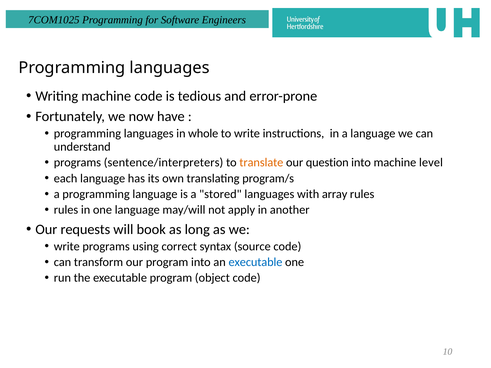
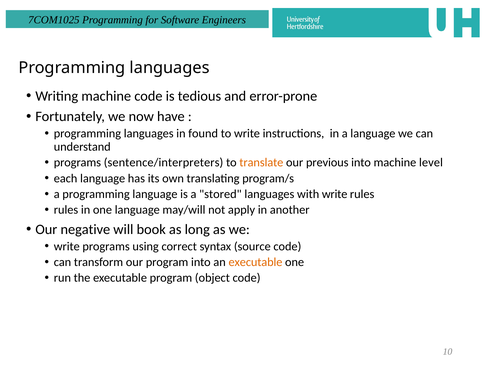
whole: whole -> found (203, 134)
question: question -> previous (327, 163)
with array: array -> write (335, 194)
requests: requests -> negative (85, 230)
executable colour: blue -> orange (255, 262)
